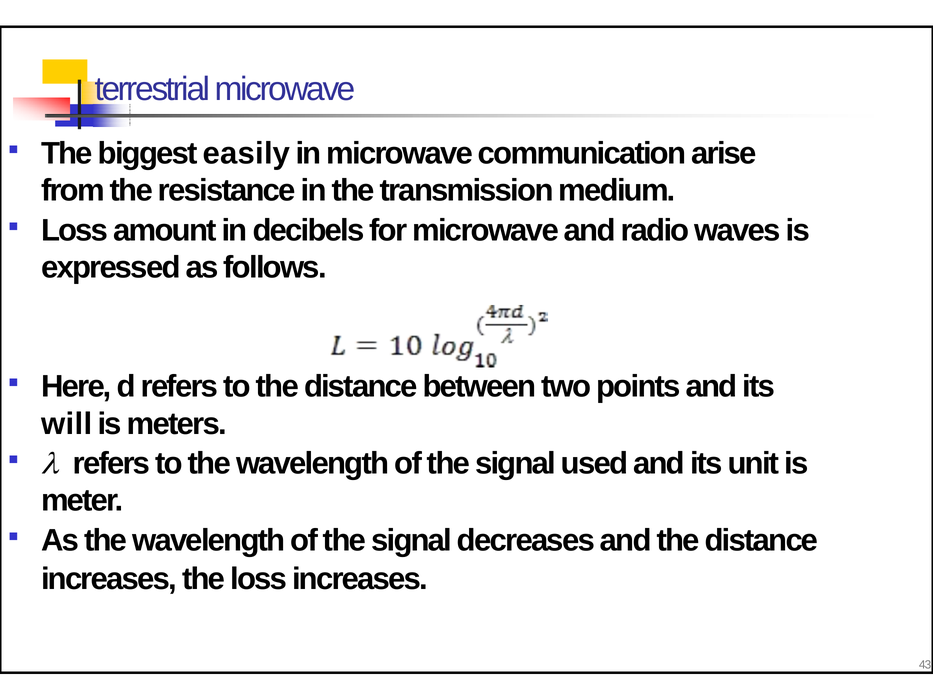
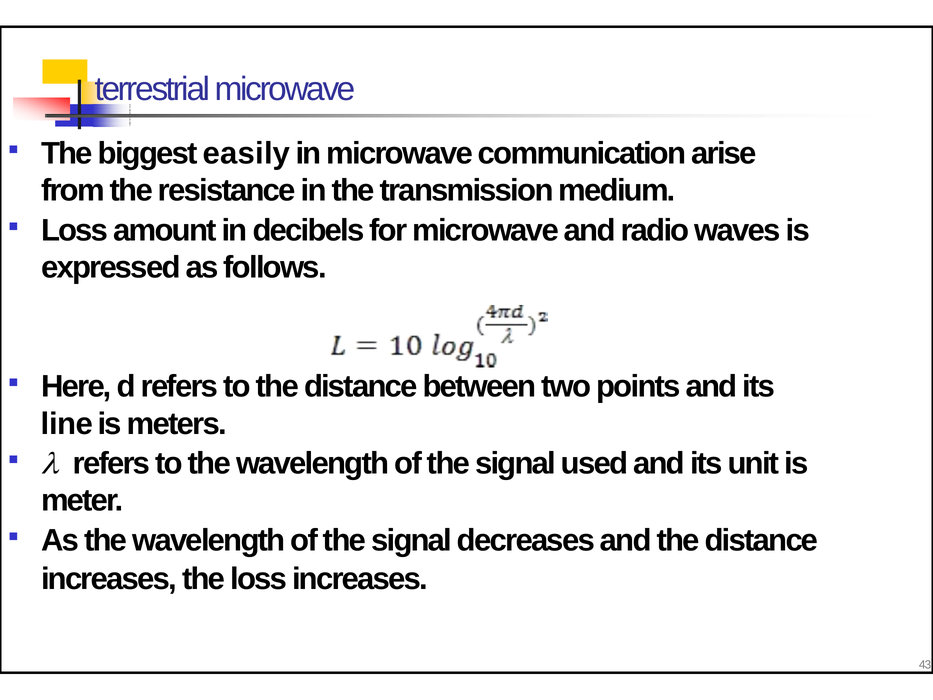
will: will -> line (67, 424)
